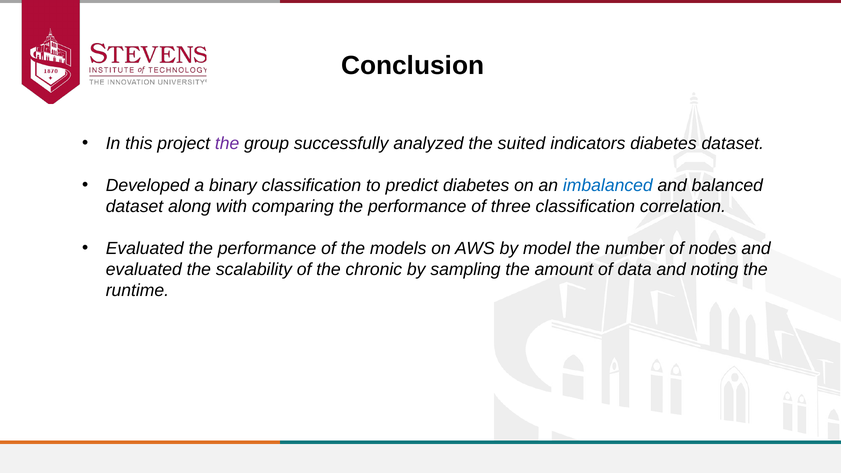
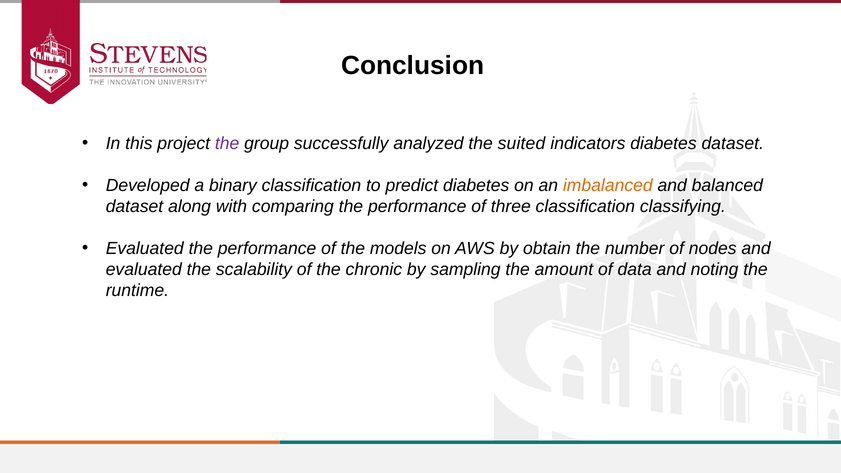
imbalanced colour: blue -> orange (608, 186)
correlation: correlation -> classifying (683, 207)
model: model -> obtain (547, 249)
